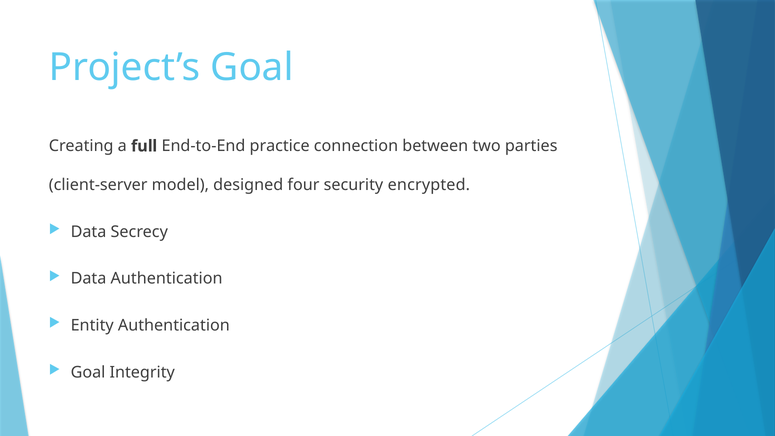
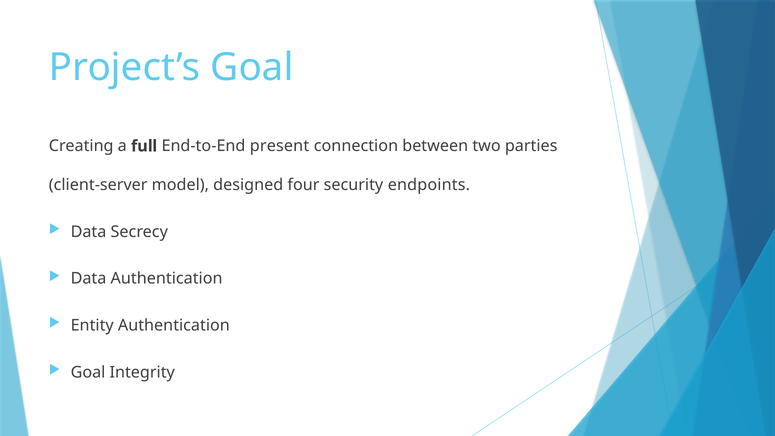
practice: practice -> present (280, 146)
encrypted: encrypted -> endpoints (429, 185)
